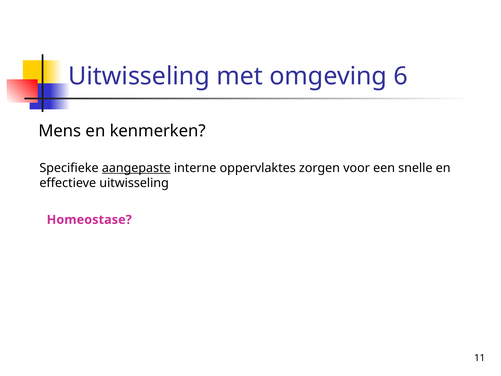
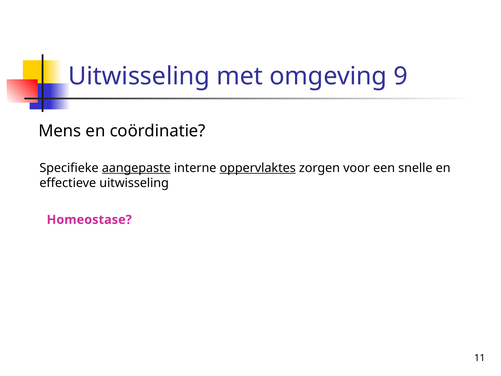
6: 6 -> 9 (401, 76)
kenmerken: kenmerken -> coördinatie (158, 131)
oppervlaktes underline: none -> present (258, 168)
